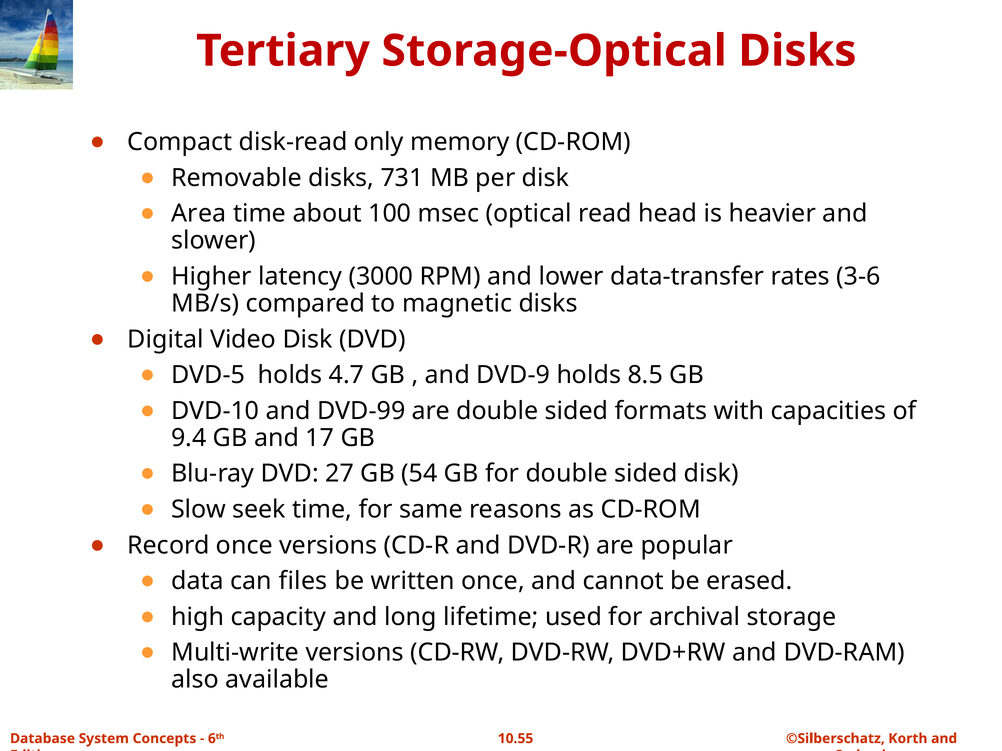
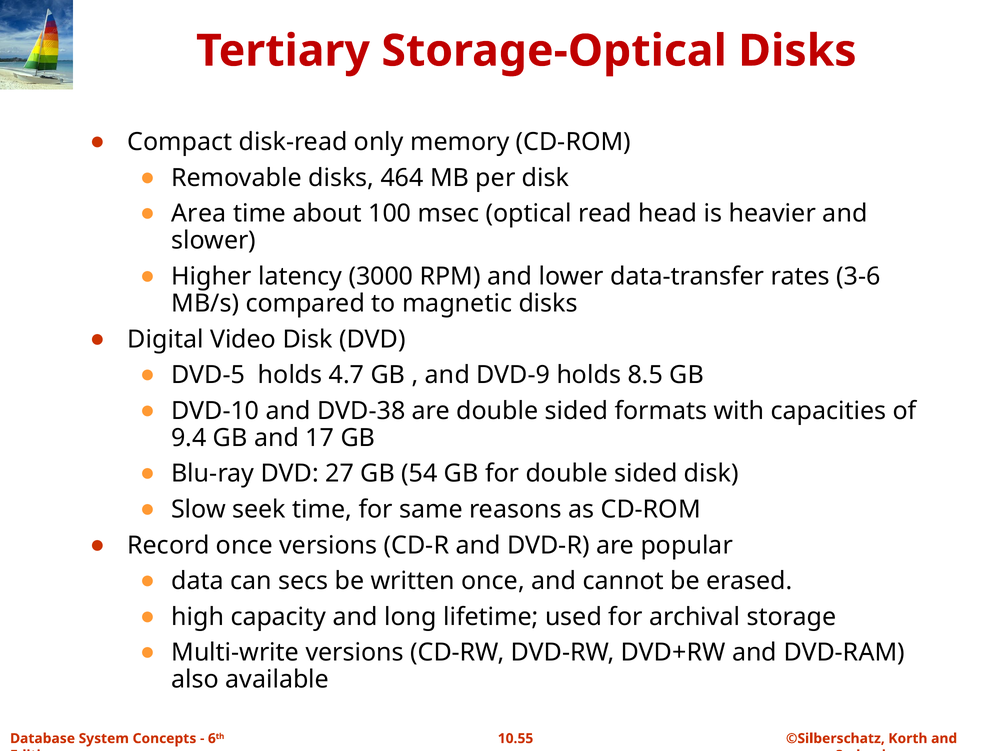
731: 731 -> 464 (402, 178)
DVD-99: DVD-99 -> DVD-38 (361, 411)
files: files -> secs (303, 581)
